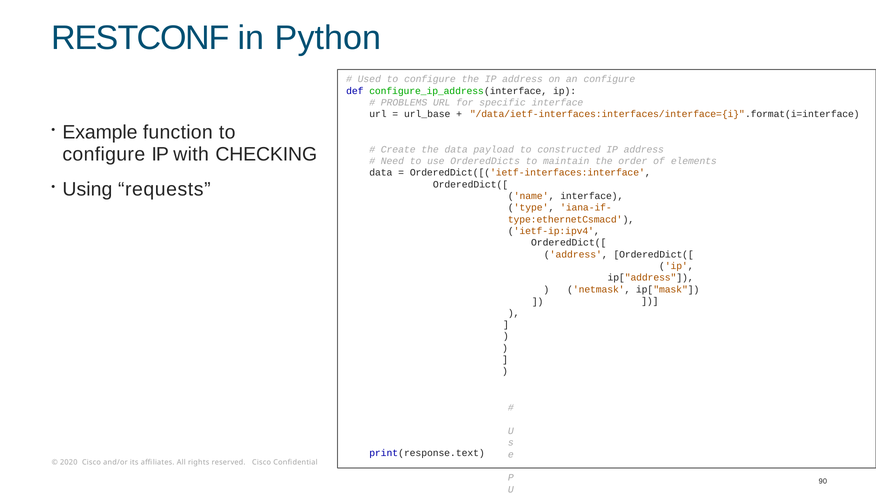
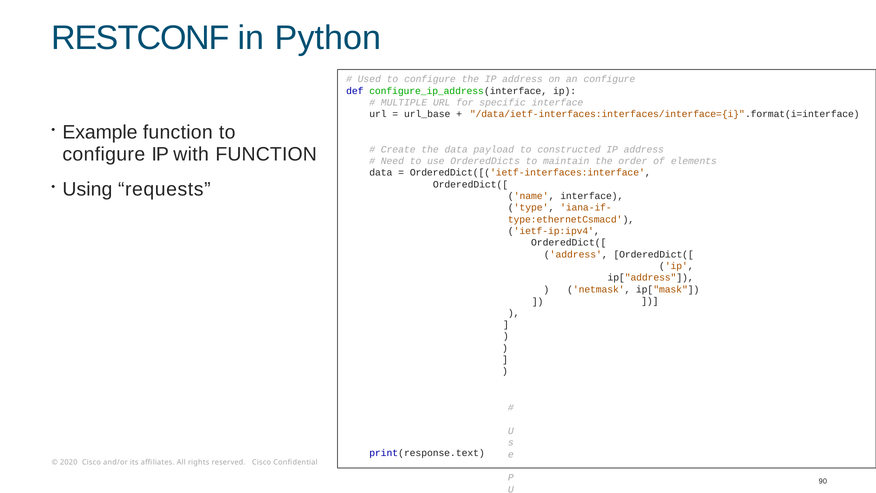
PROBLEMS: PROBLEMS -> MULTIPLE (404, 103)
with CHECKING: CHECKING -> FUNCTION (266, 154)
